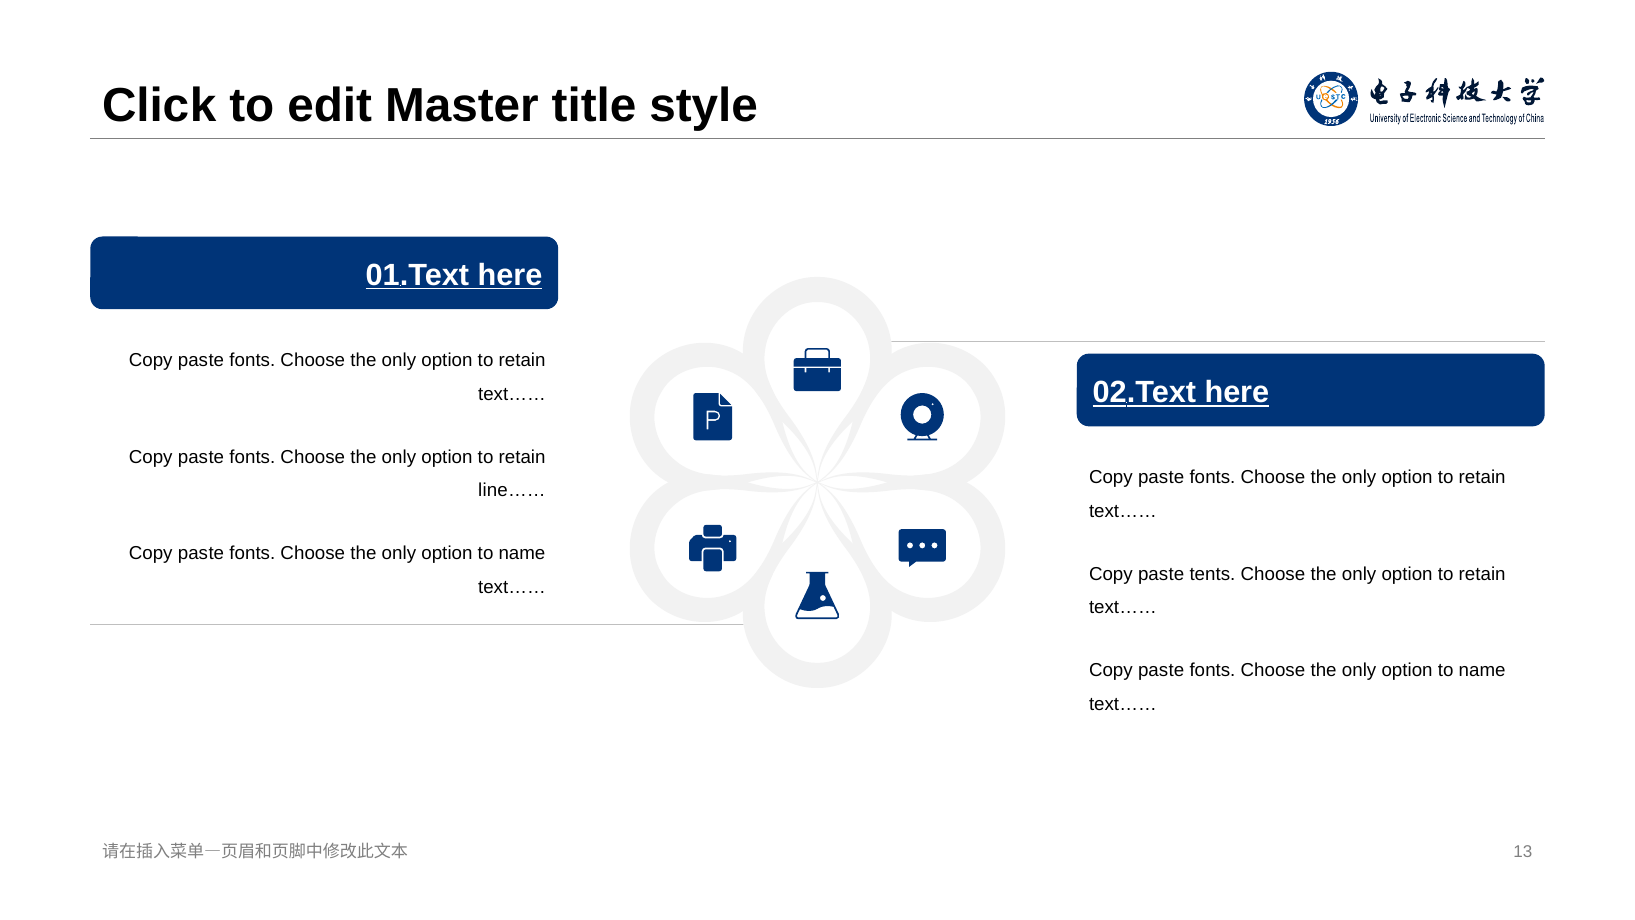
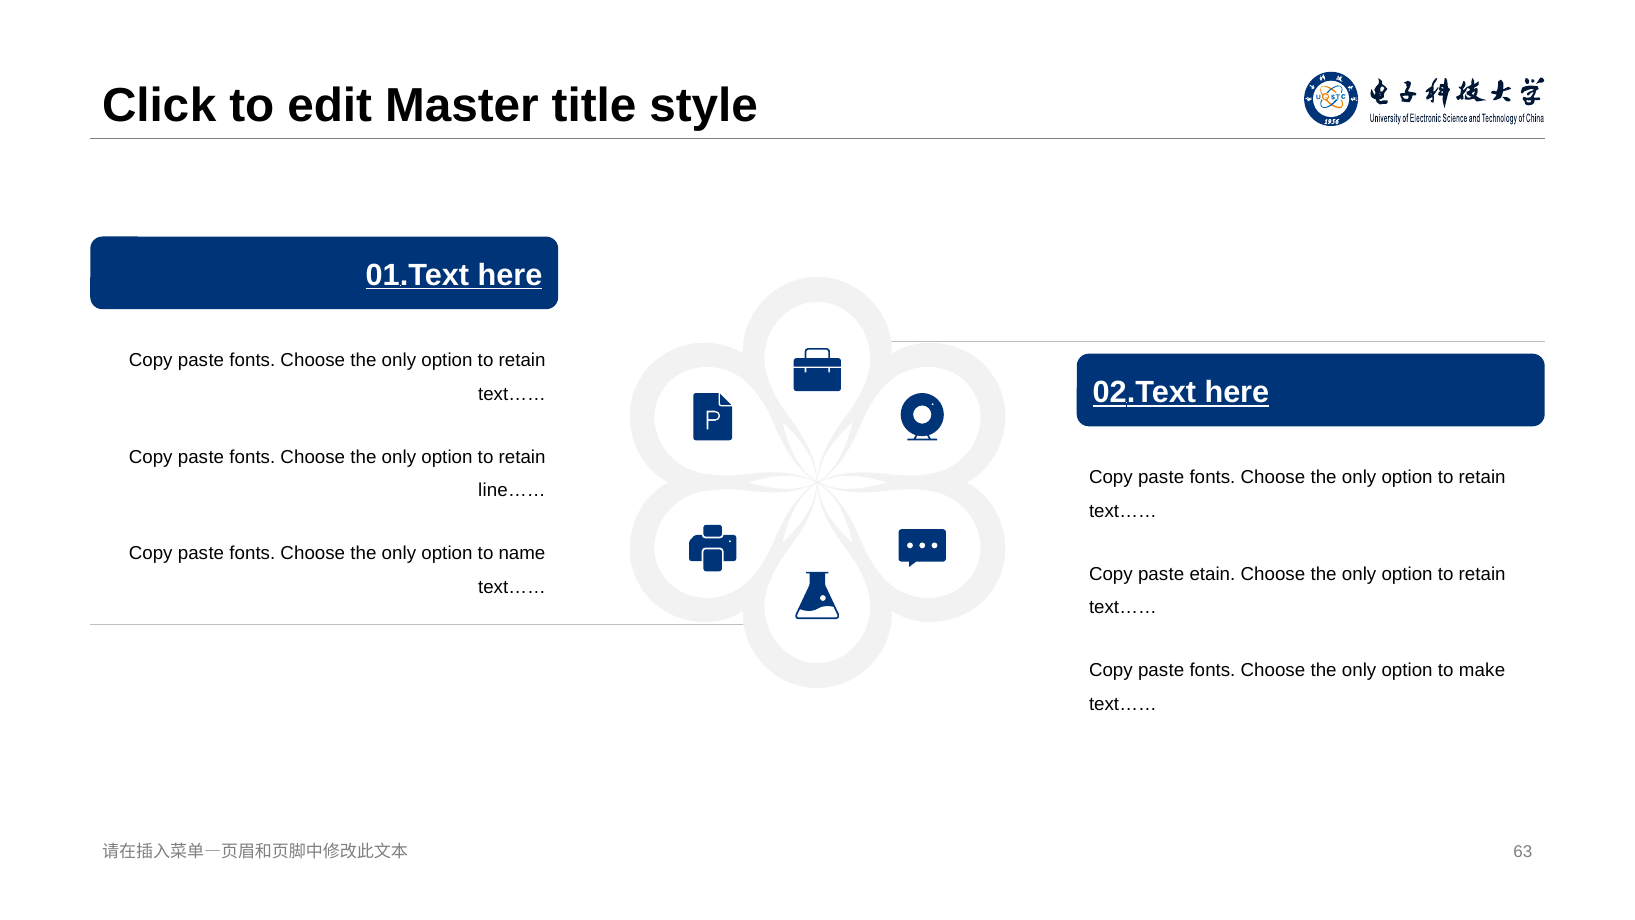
tents: tents -> etain (1212, 574)
name: name -> make (1482, 670)
13: 13 -> 63 (1523, 852)
